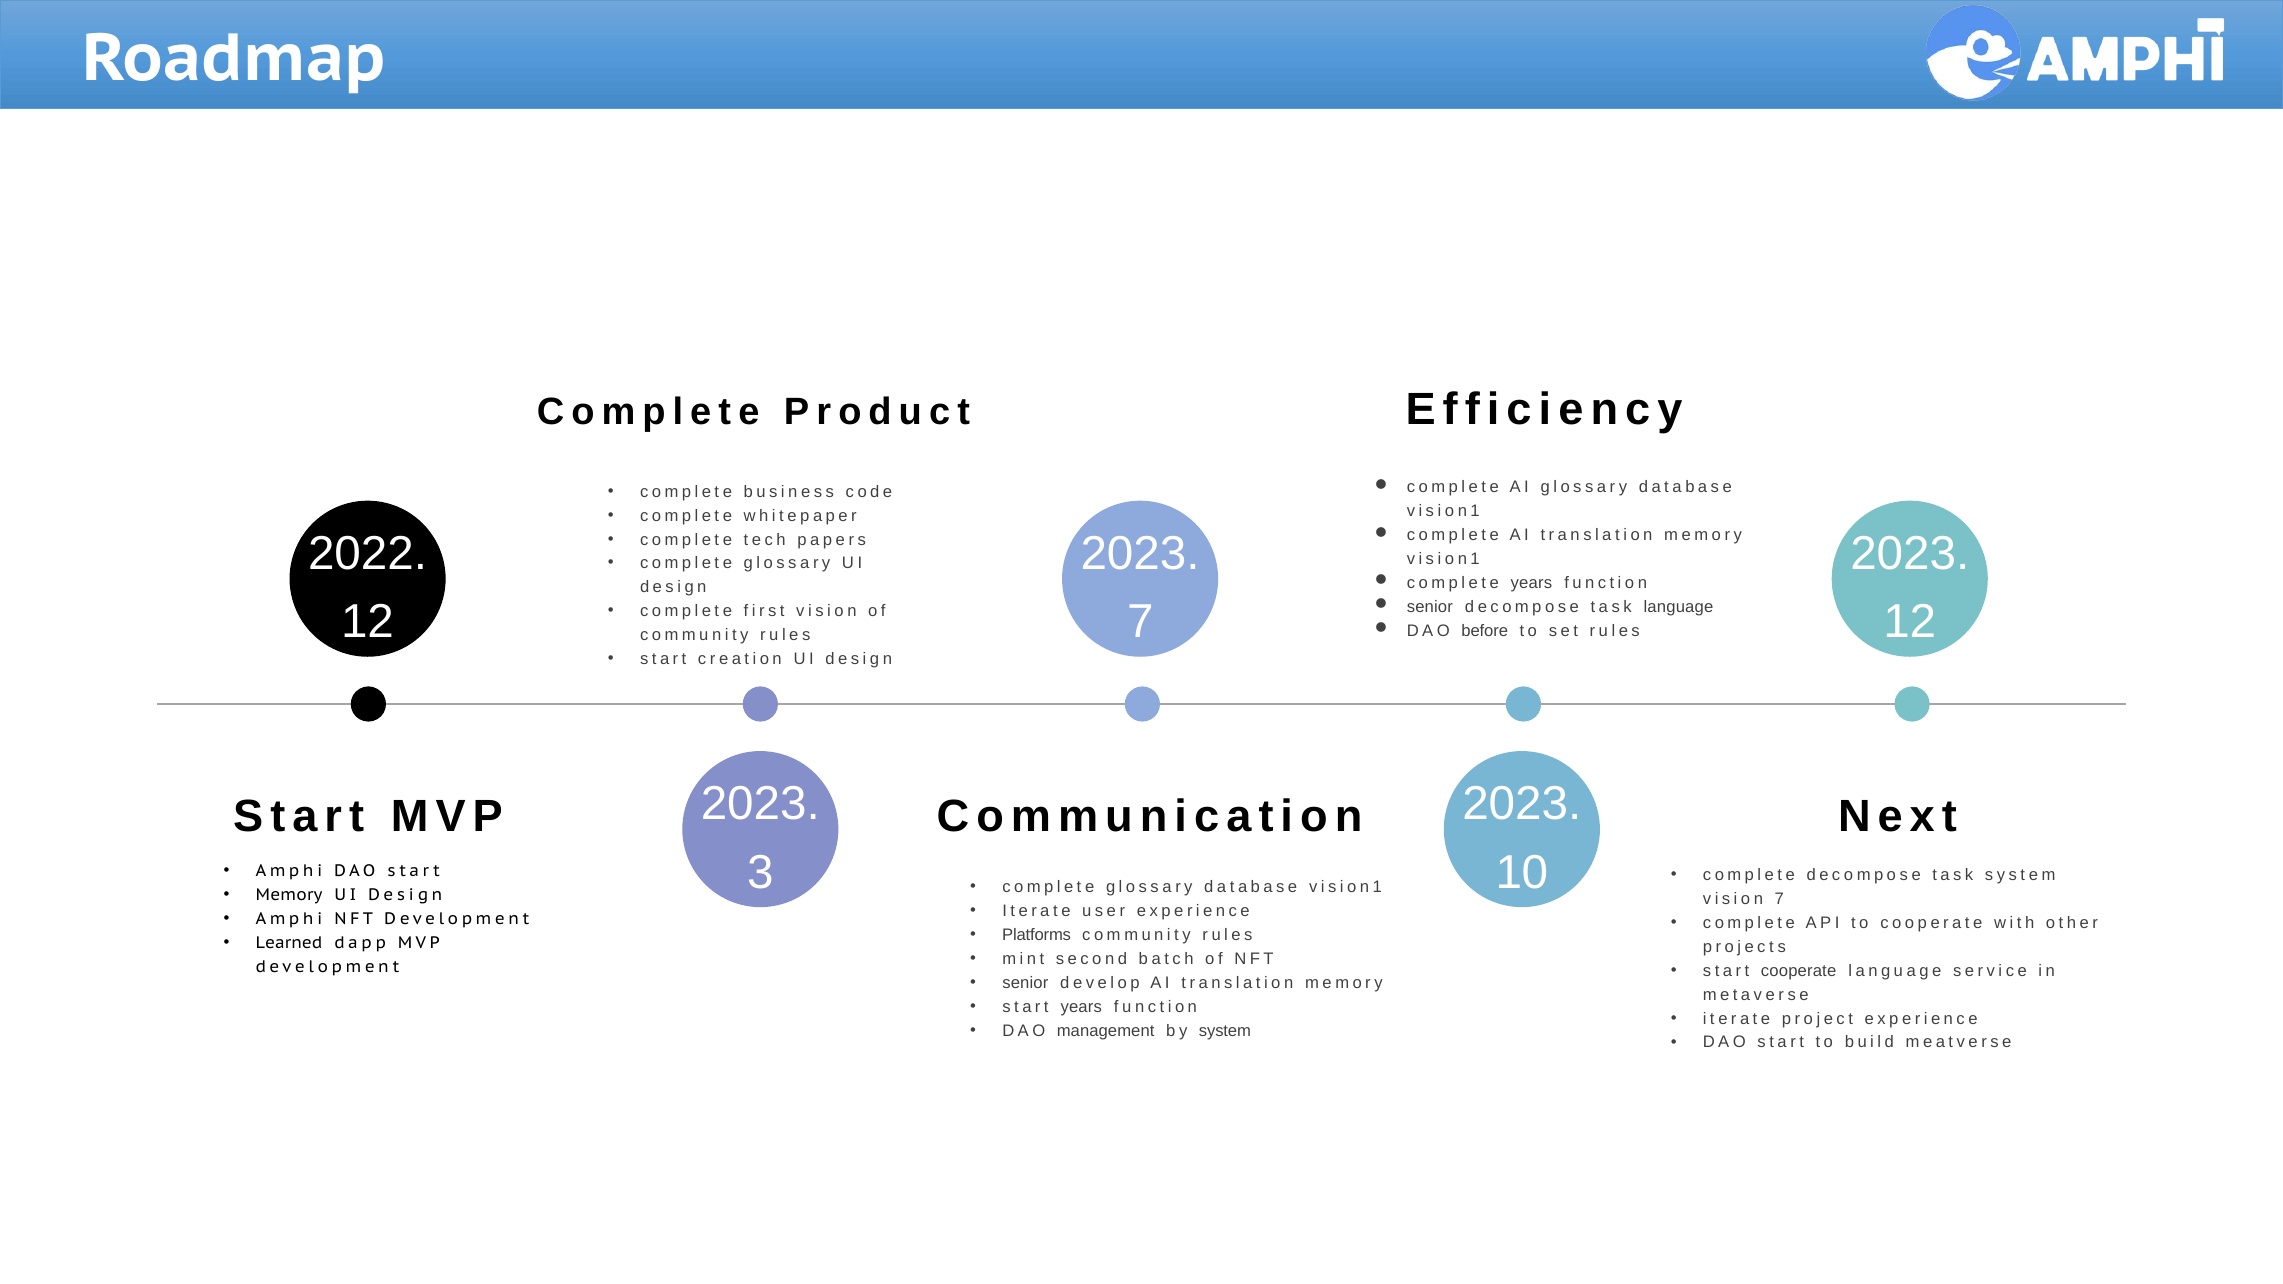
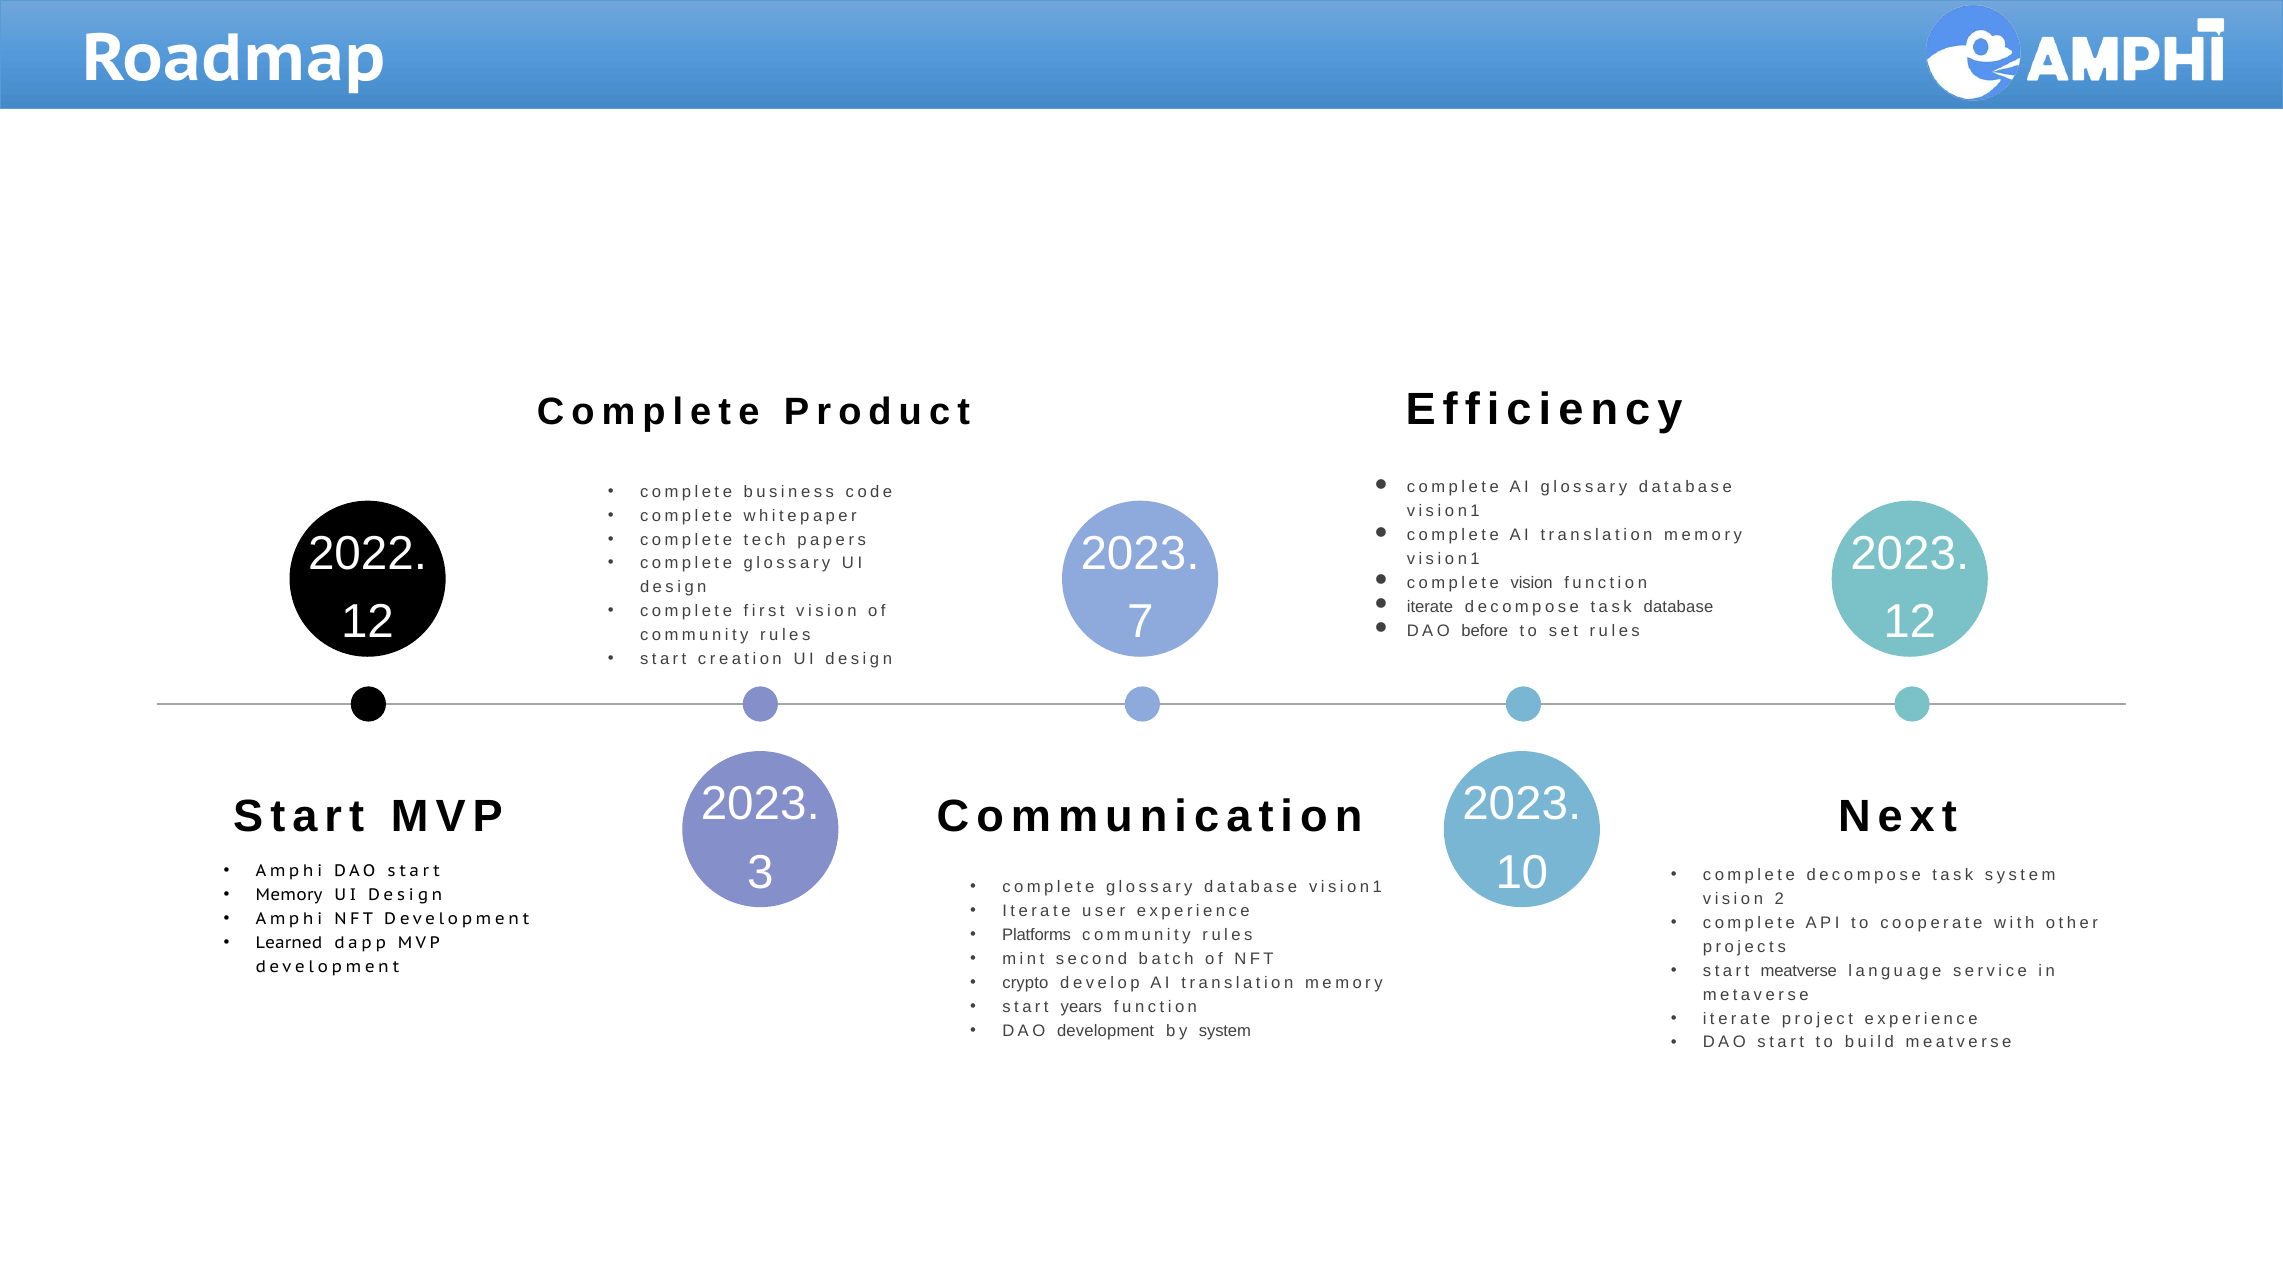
complete years: years -> vision (1532, 583)
senior: senior -> iterate (1430, 607)
task language: language -> database (1678, 607)
vision 7: 7 -> 2 (1779, 899)
start cooperate: cooperate -> meatverse (1799, 971)
senior: senior -> crypto (1025, 983)
DAO management: management -> development (1106, 1031)
